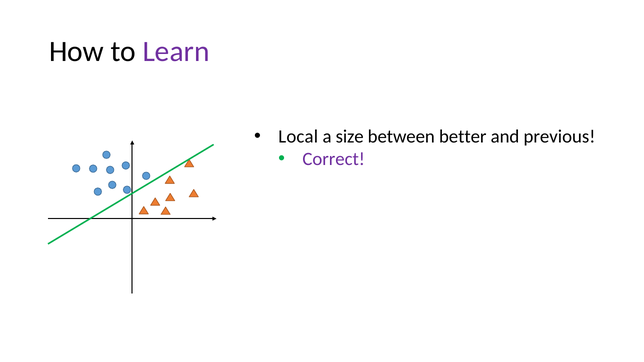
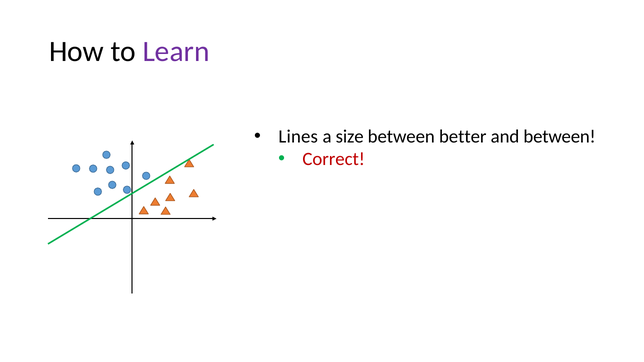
Local: Local -> Lines (298, 136)
and previous: previous -> between (560, 136)
Correct colour: purple -> red (334, 159)
